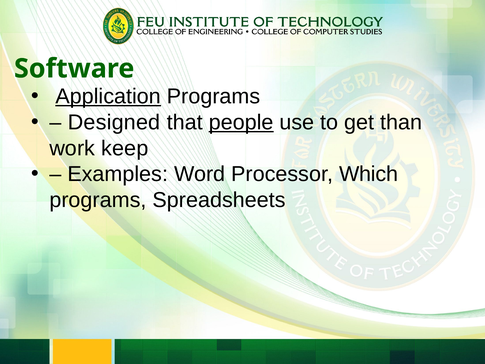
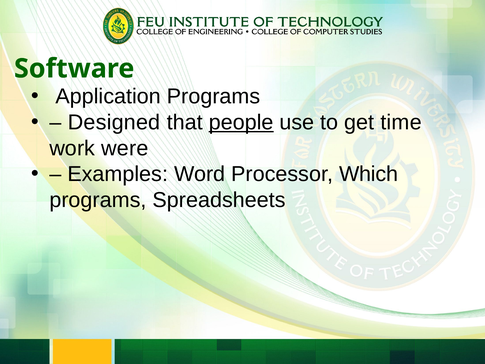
Application underline: present -> none (108, 96)
than: than -> time (401, 122)
keep: keep -> were (125, 148)
